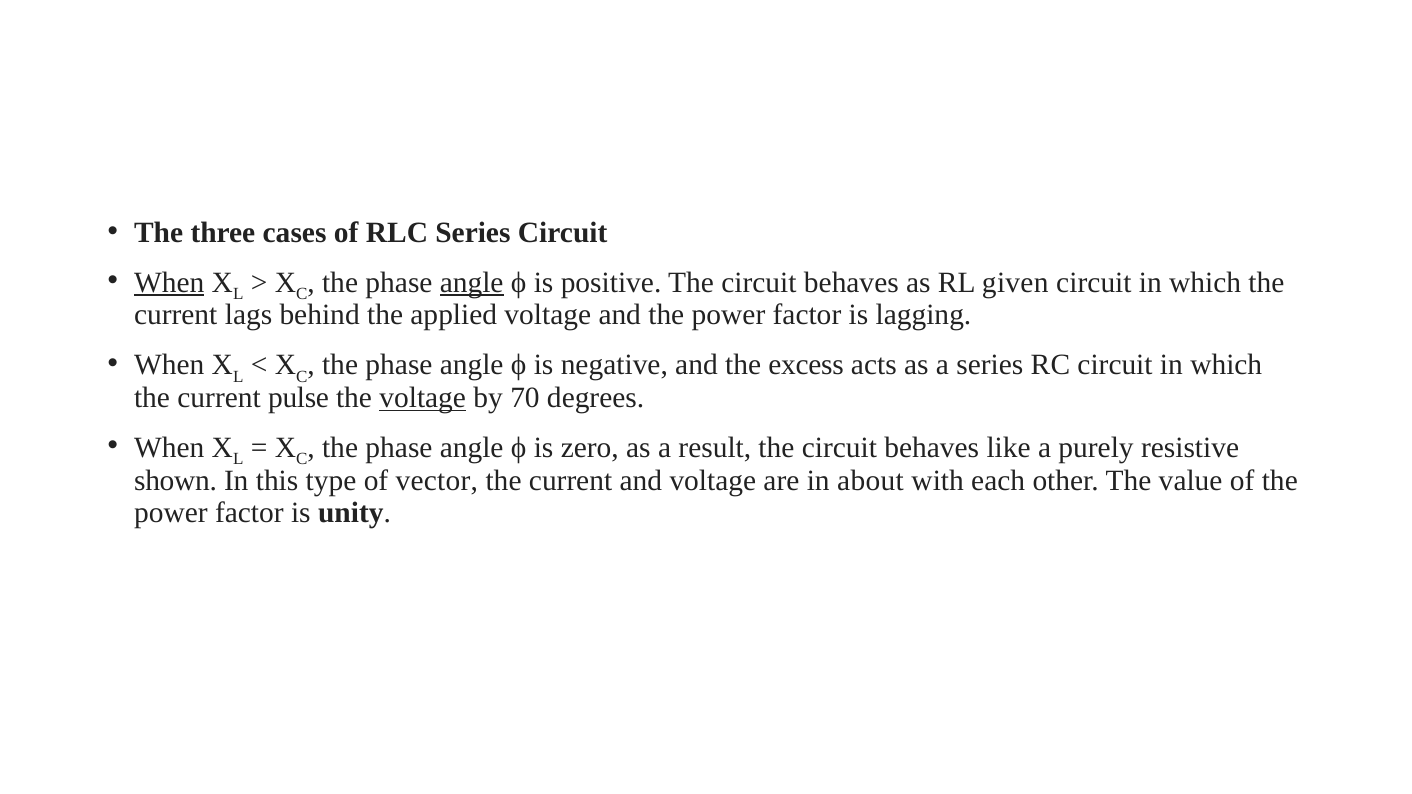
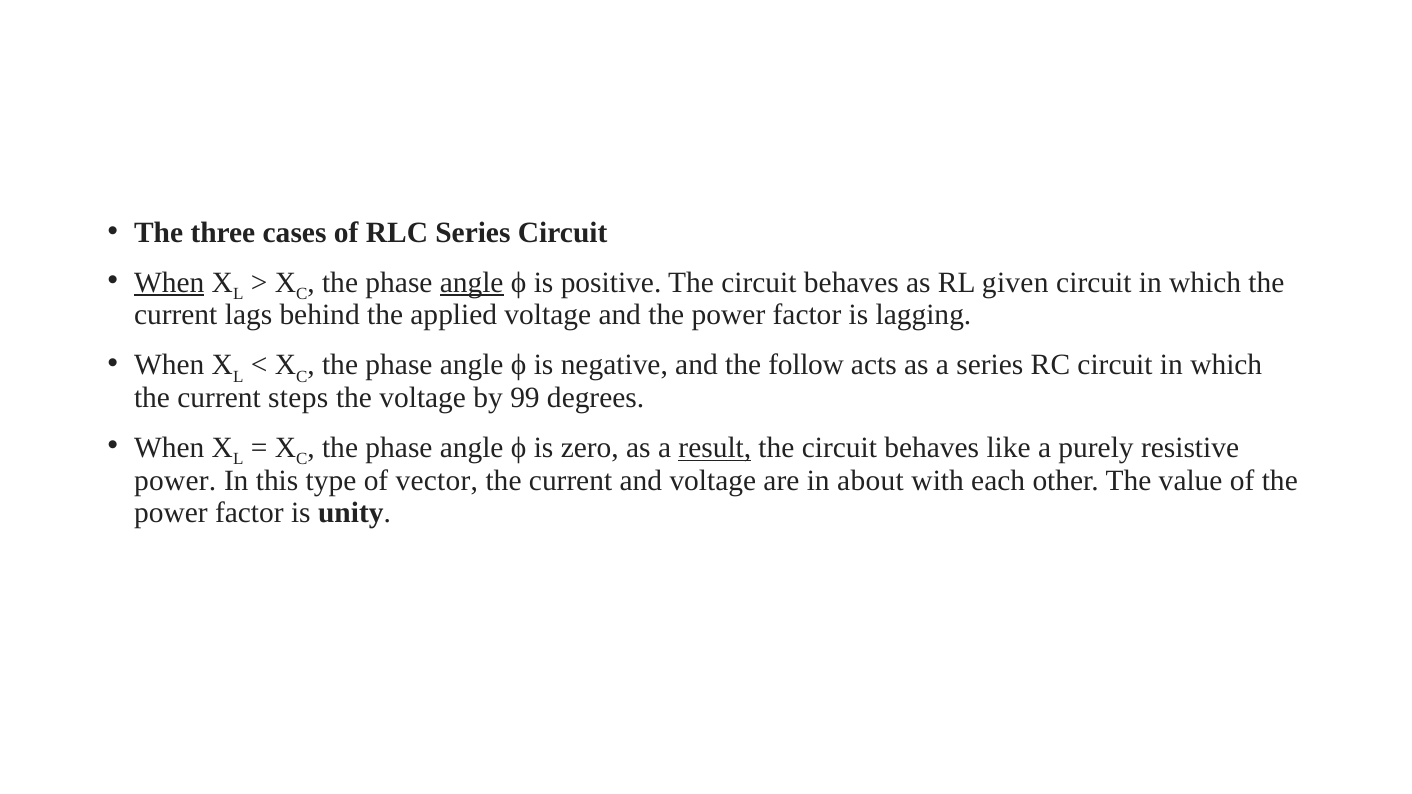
excess: excess -> follow (806, 365)
pulse: pulse -> steps (298, 398)
voltage underline: present -> none (423, 398)
70: 70 -> 99 (525, 398)
result underline: none -> present (715, 448)
shown: shown -> power (175, 481)
